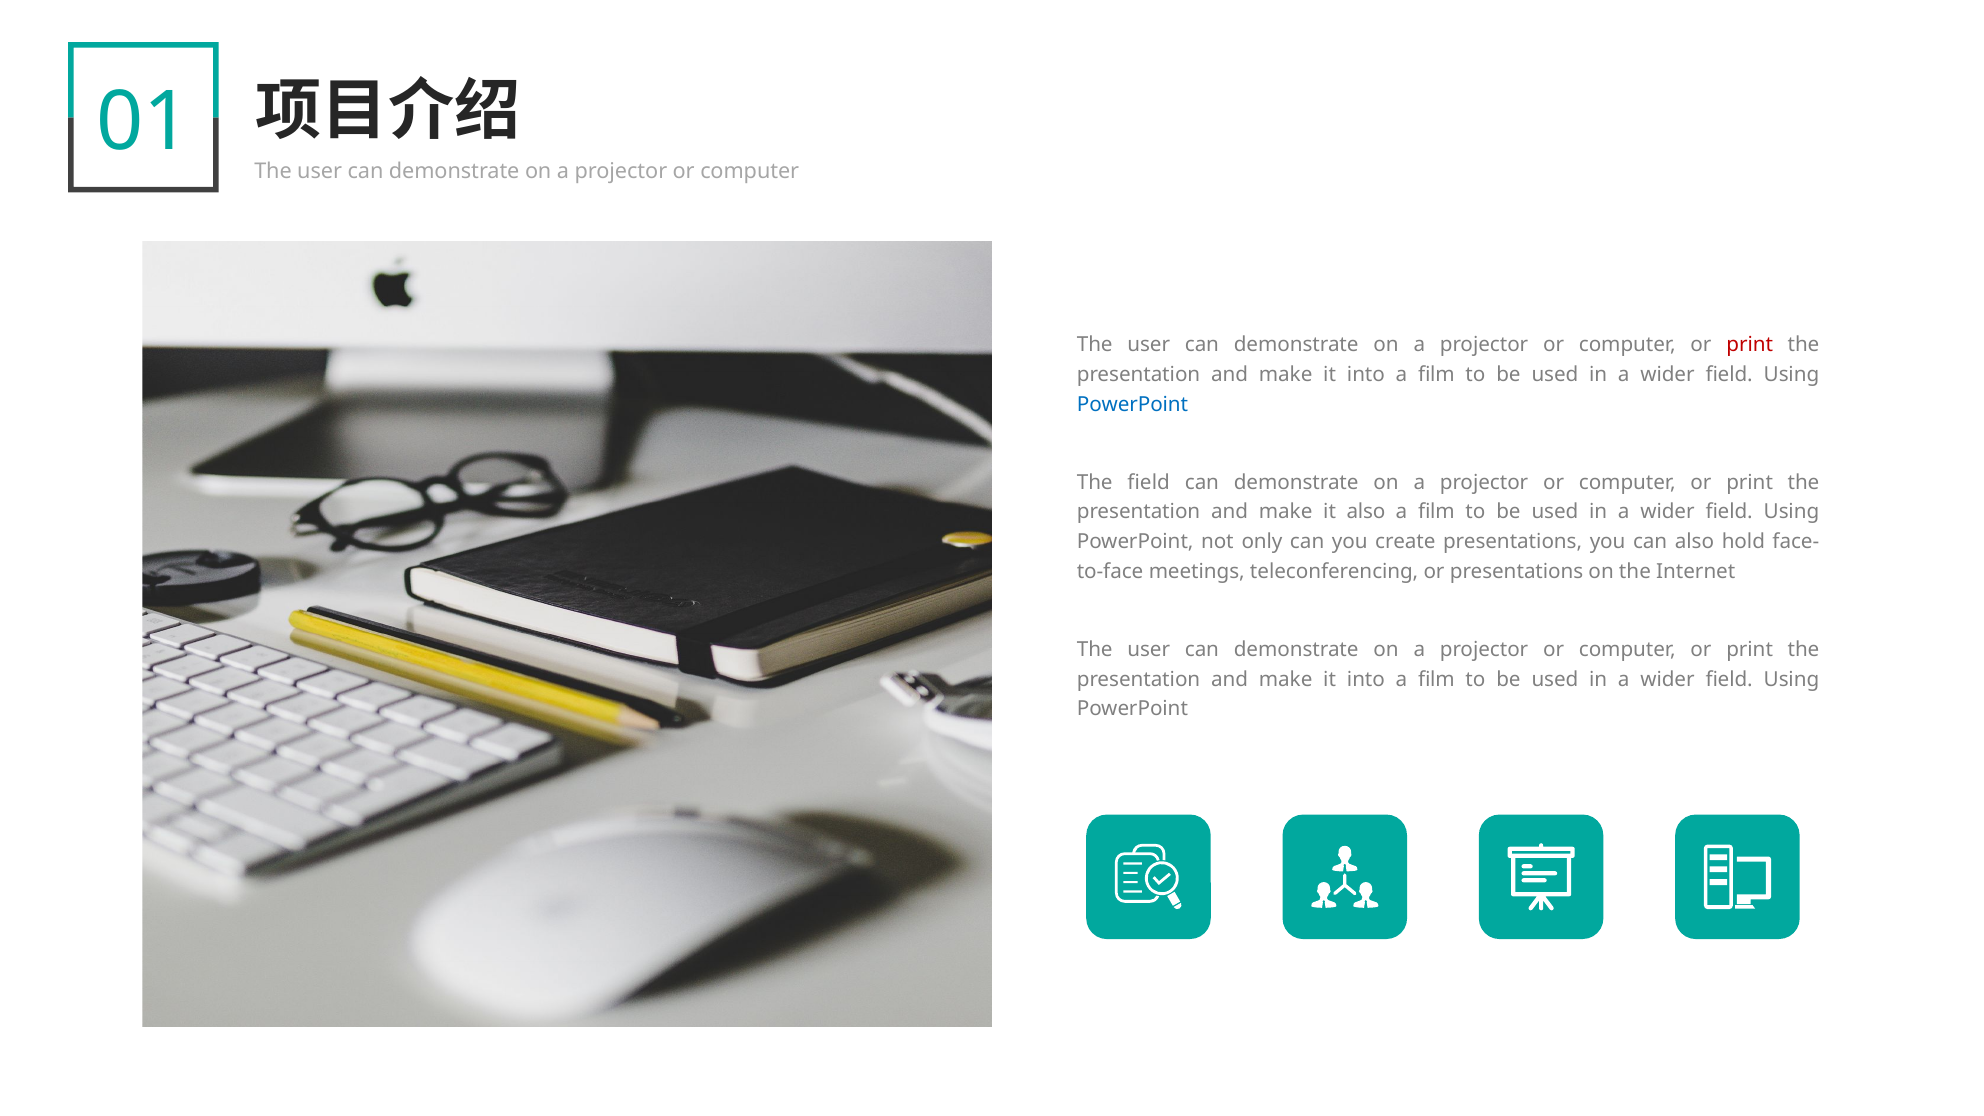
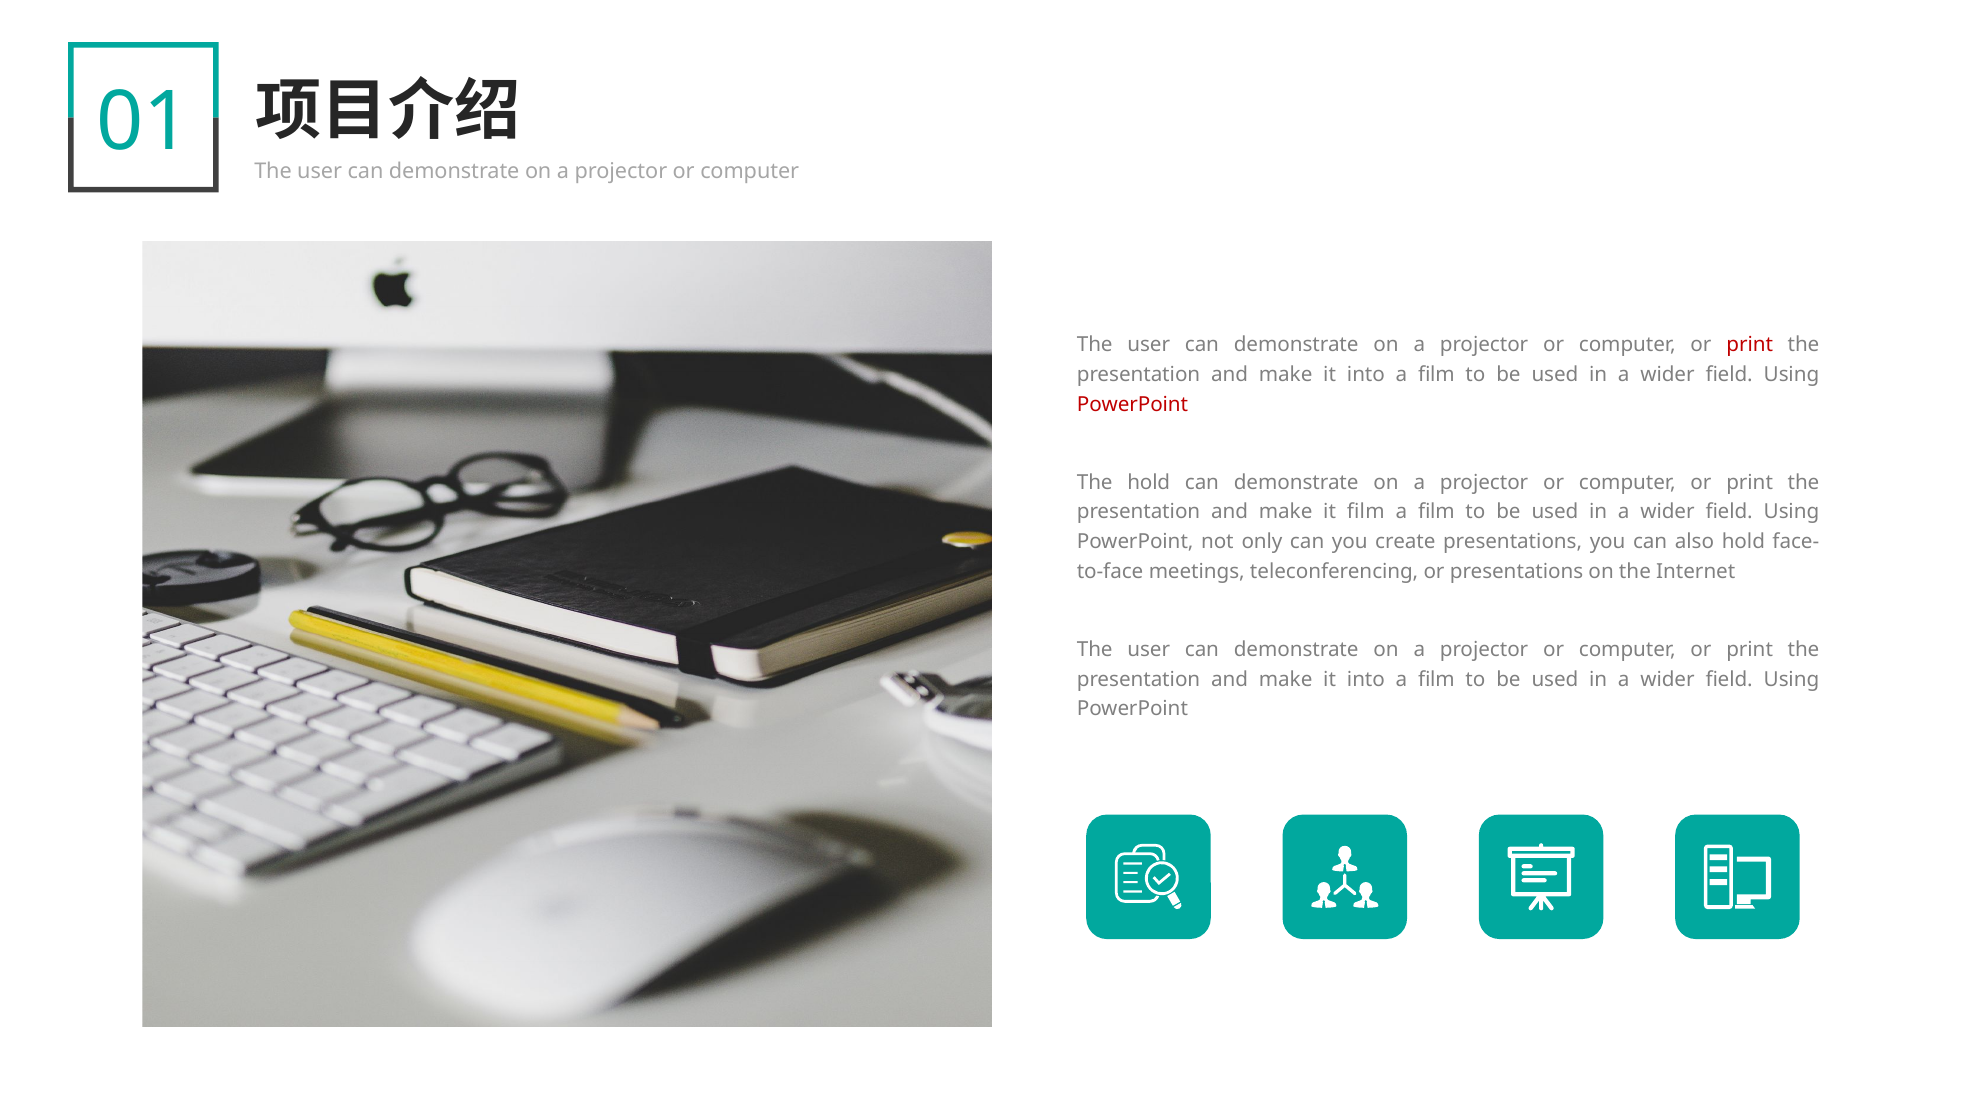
PowerPoint colour: blue -> red (1132, 405)
The field: field -> hold (1149, 482)
it also: also -> film (1366, 512)
